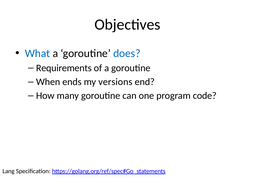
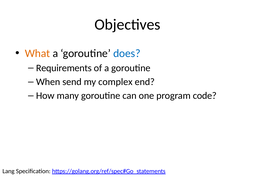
What colour: blue -> orange (37, 54)
ends: ends -> send (72, 82)
versions: versions -> complex (115, 82)
